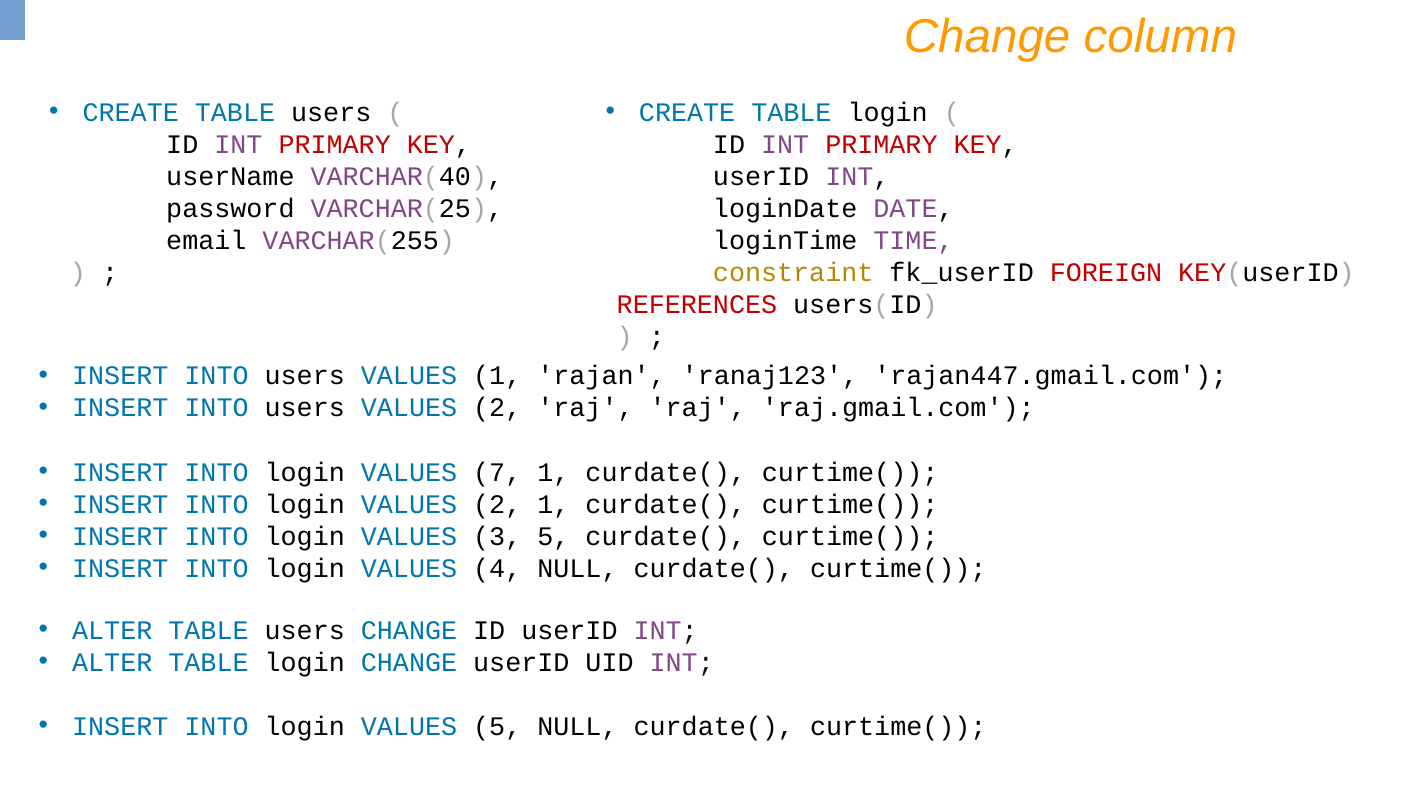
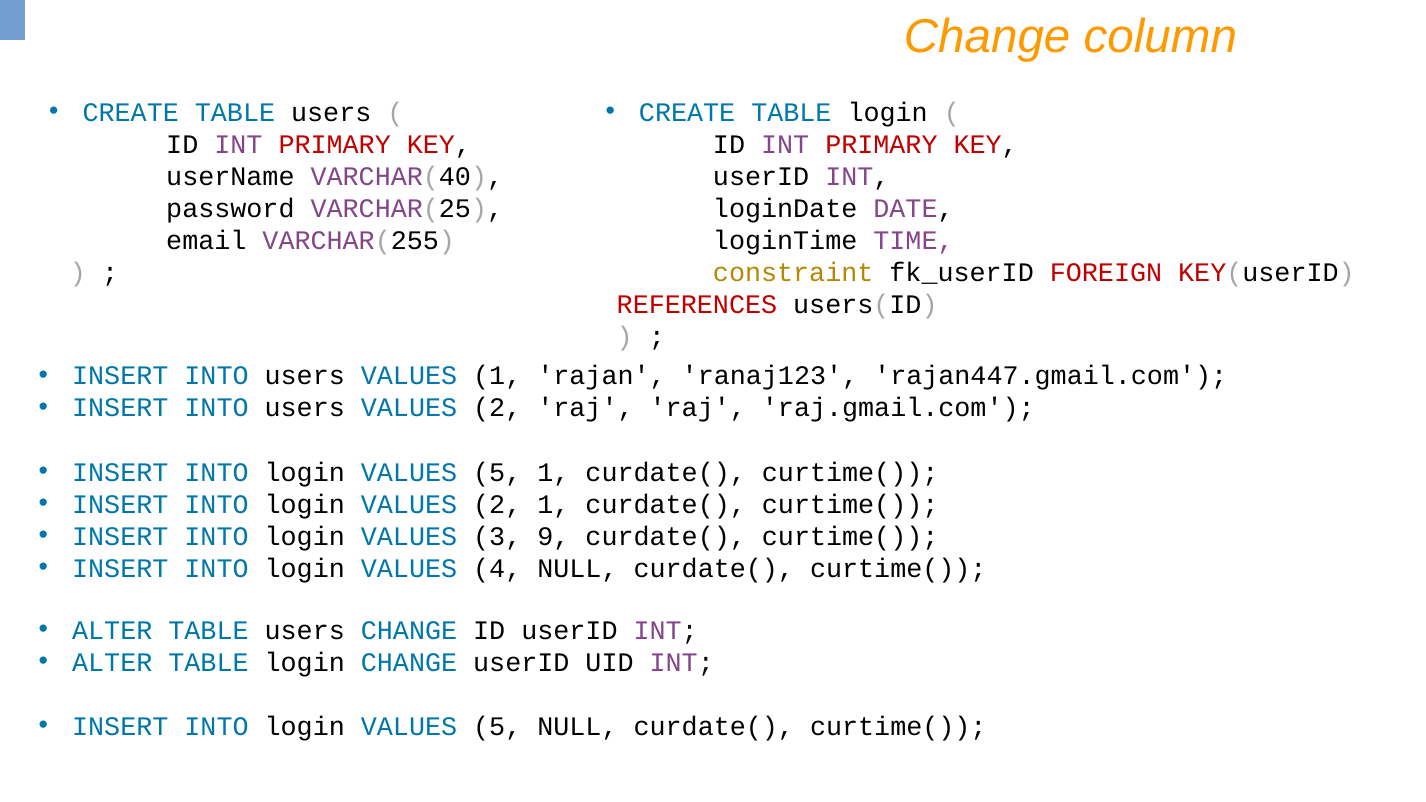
7: 7 -> 5 (497, 472)
3 5: 5 -> 9 (553, 537)
